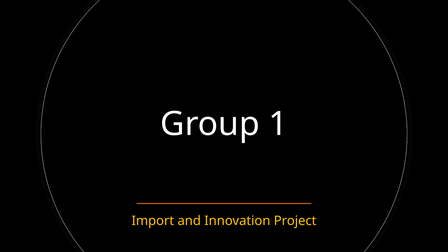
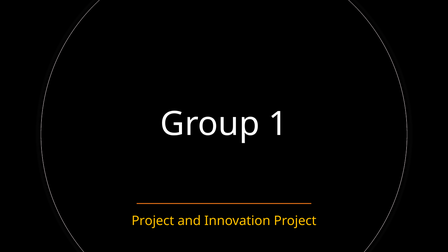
Import: Import -> Project (153, 221)
